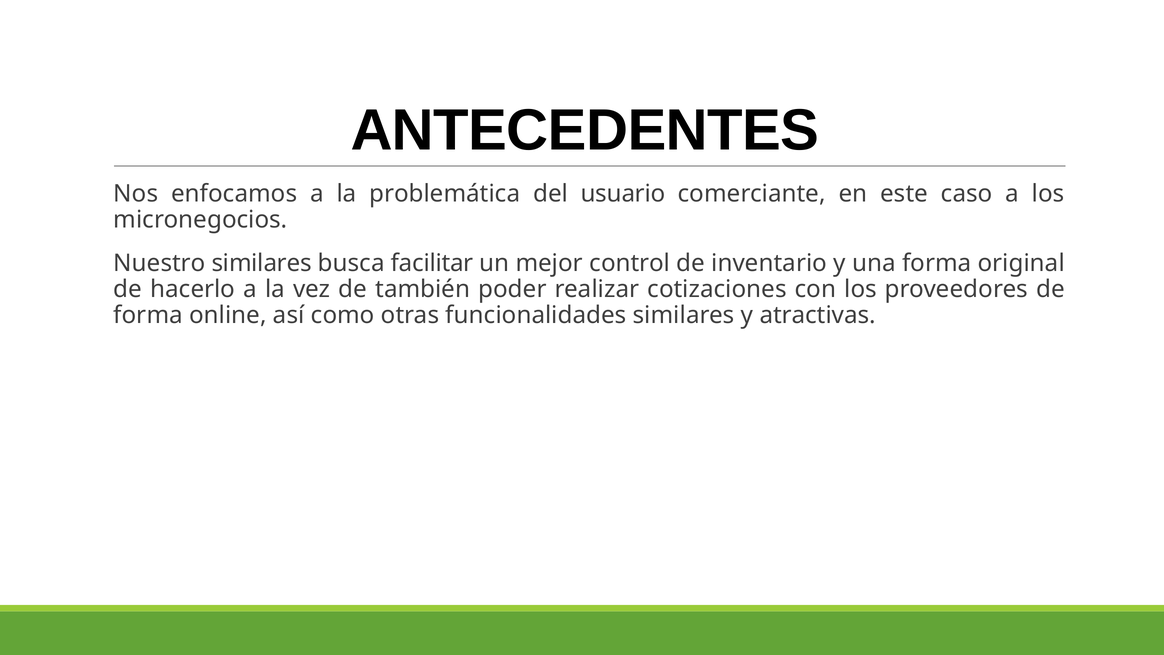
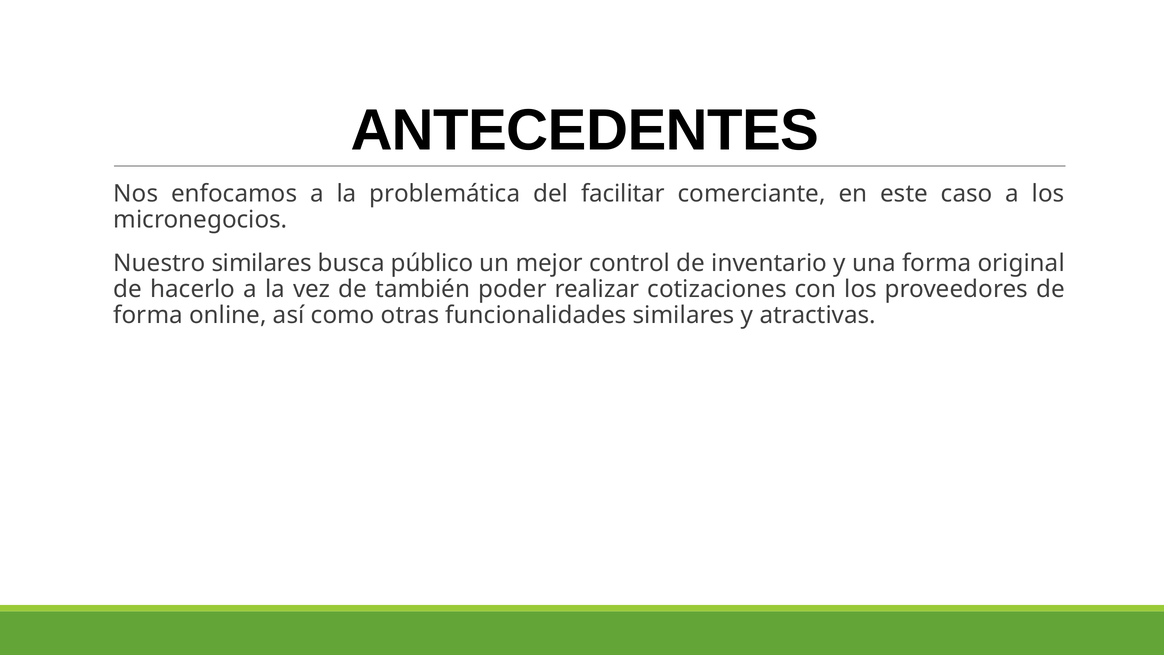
usuario: usuario -> facilitar (623, 194)
facilitar: facilitar -> público (432, 263)
